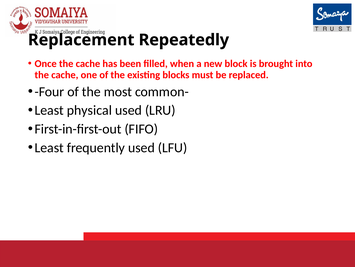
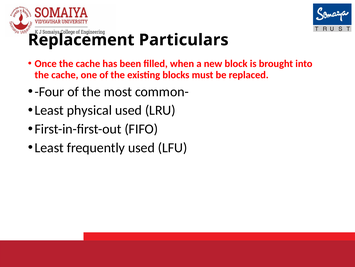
Repeatedly: Repeatedly -> Particulars (184, 40)
